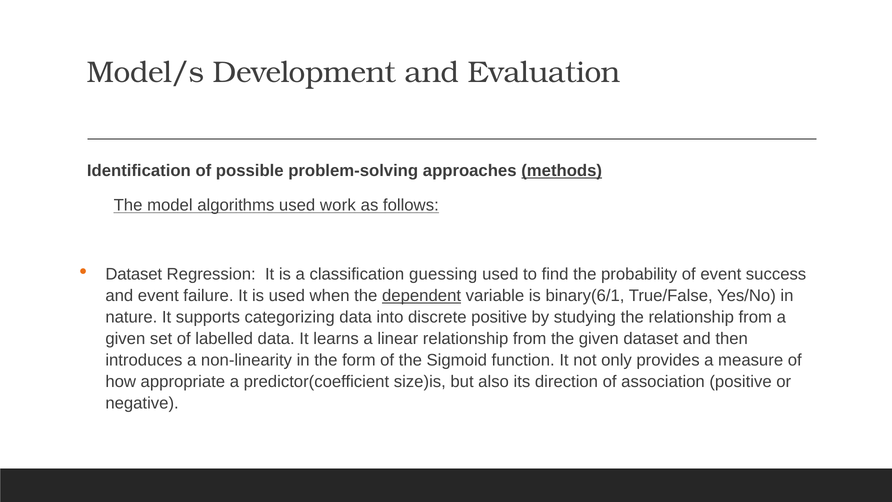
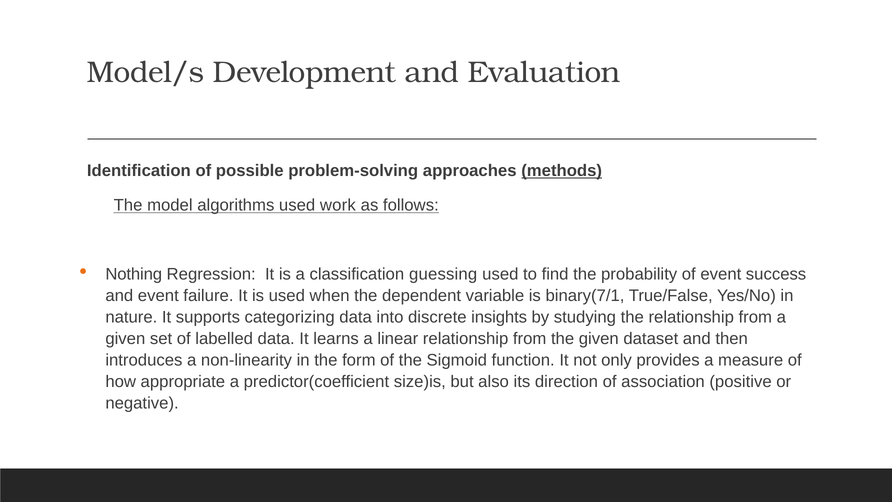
Dataset: Dataset -> Nothing (134, 274)
dependent underline: present -> none (422, 296)
binary(6/1: binary(6/1 -> binary(7/1 (585, 296)
discrete positive: positive -> insights (499, 317)
